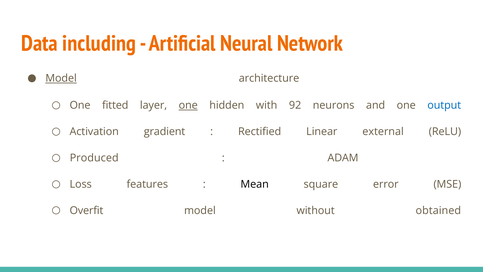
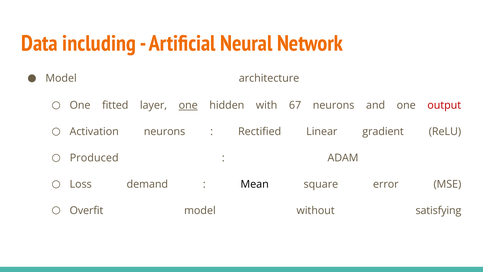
Model underline: present -> none (61, 78)
92: 92 -> 67 (295, 105)
output colour: blue -> red (444, 105)
Activation gradient: gradient -> neurons (165, 131)
external: external -> gradient (383, 131)
features: features -> demand (147, 184)
obtained: obtained -> satisfying (438, 210)
